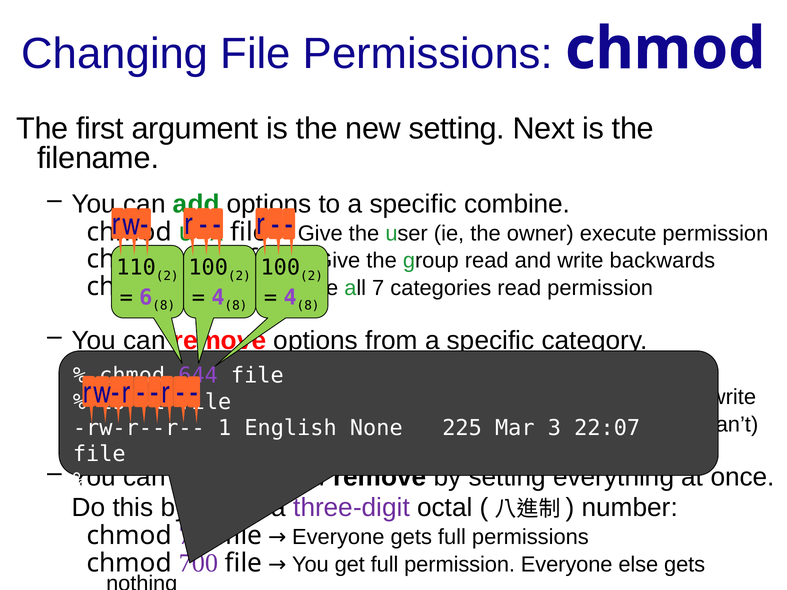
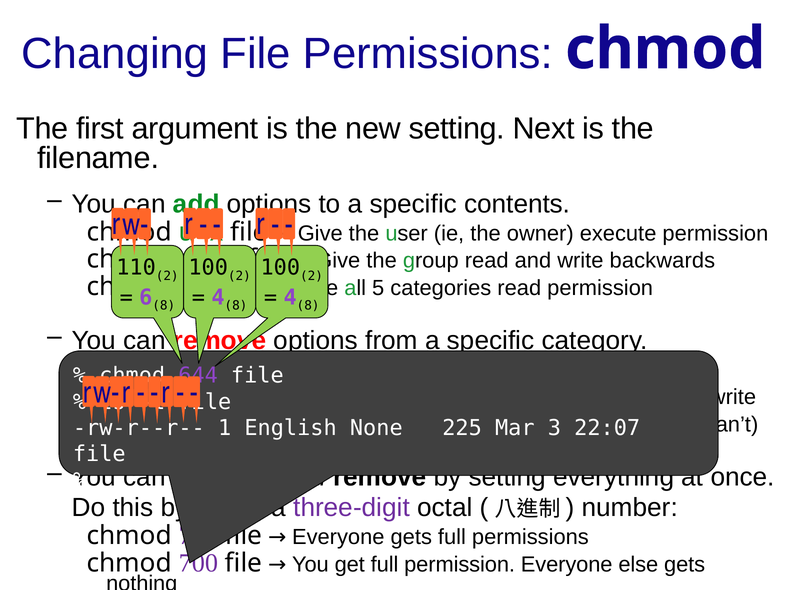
combine: combine -> contents (517, 204)
7: 7 -> 5 (378, 288)
